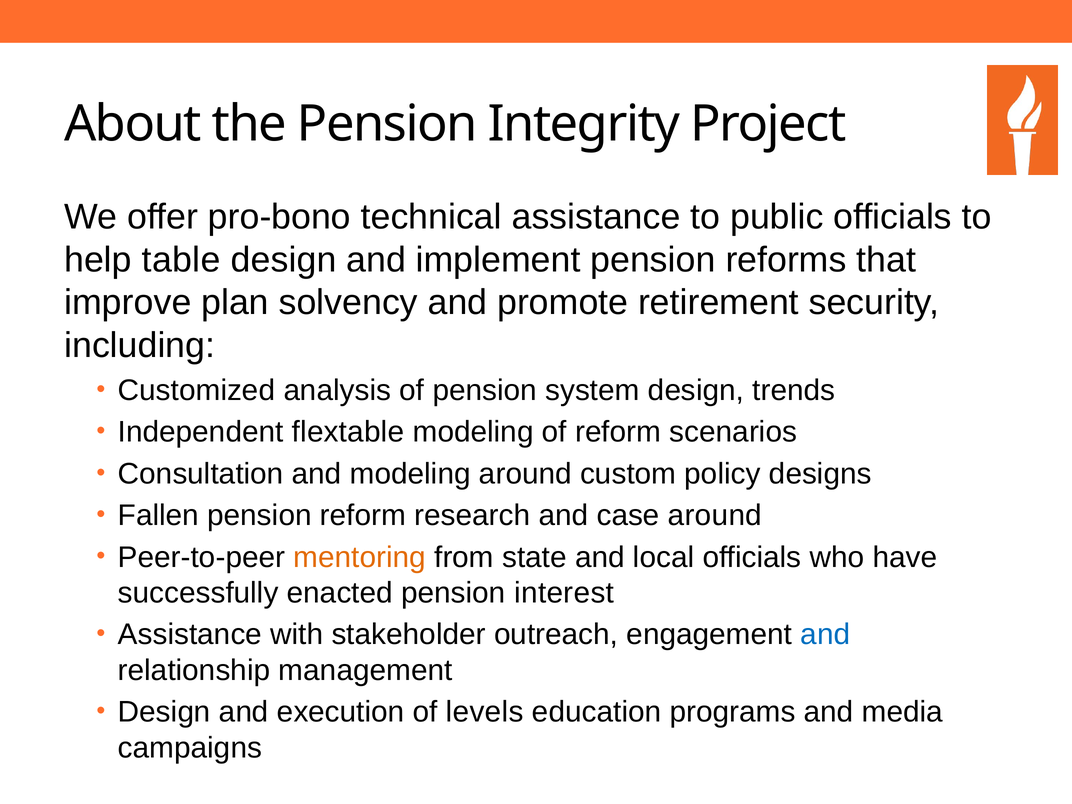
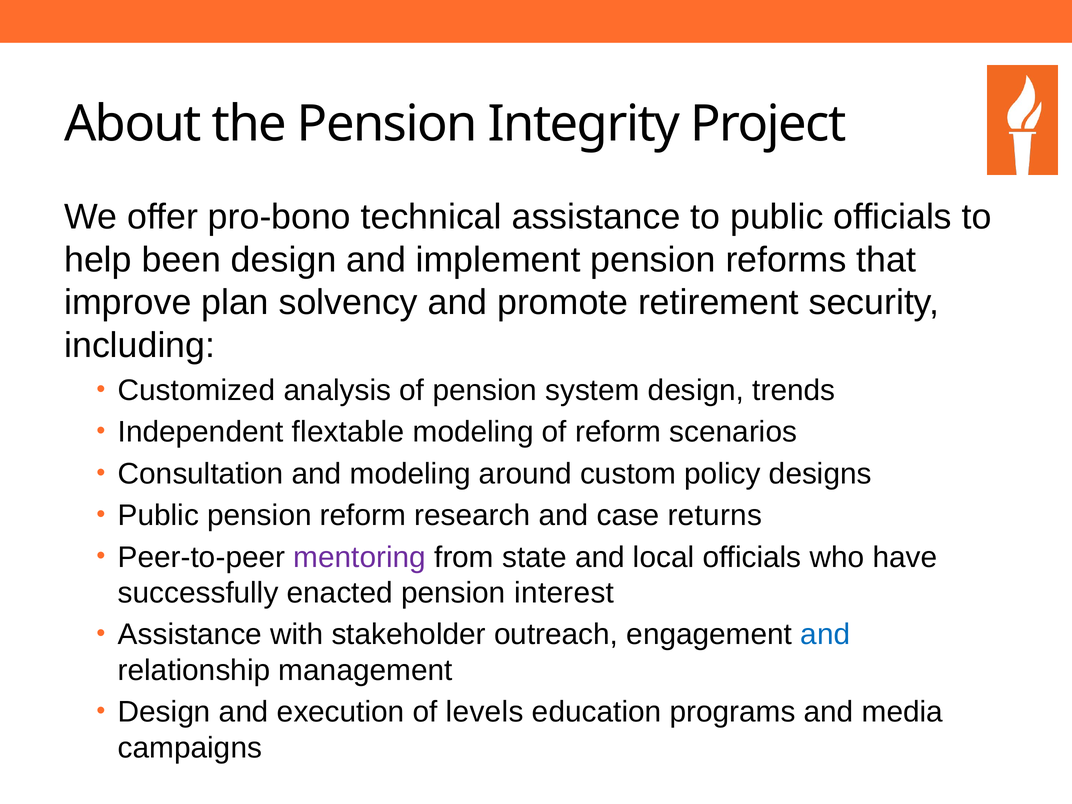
table: table -> been (181, 260)
Fallen: Fallen -> Public (158, 515)
case around: around -> returns (715, 515)
mentoring colour: orange -> purple (360, 557)
